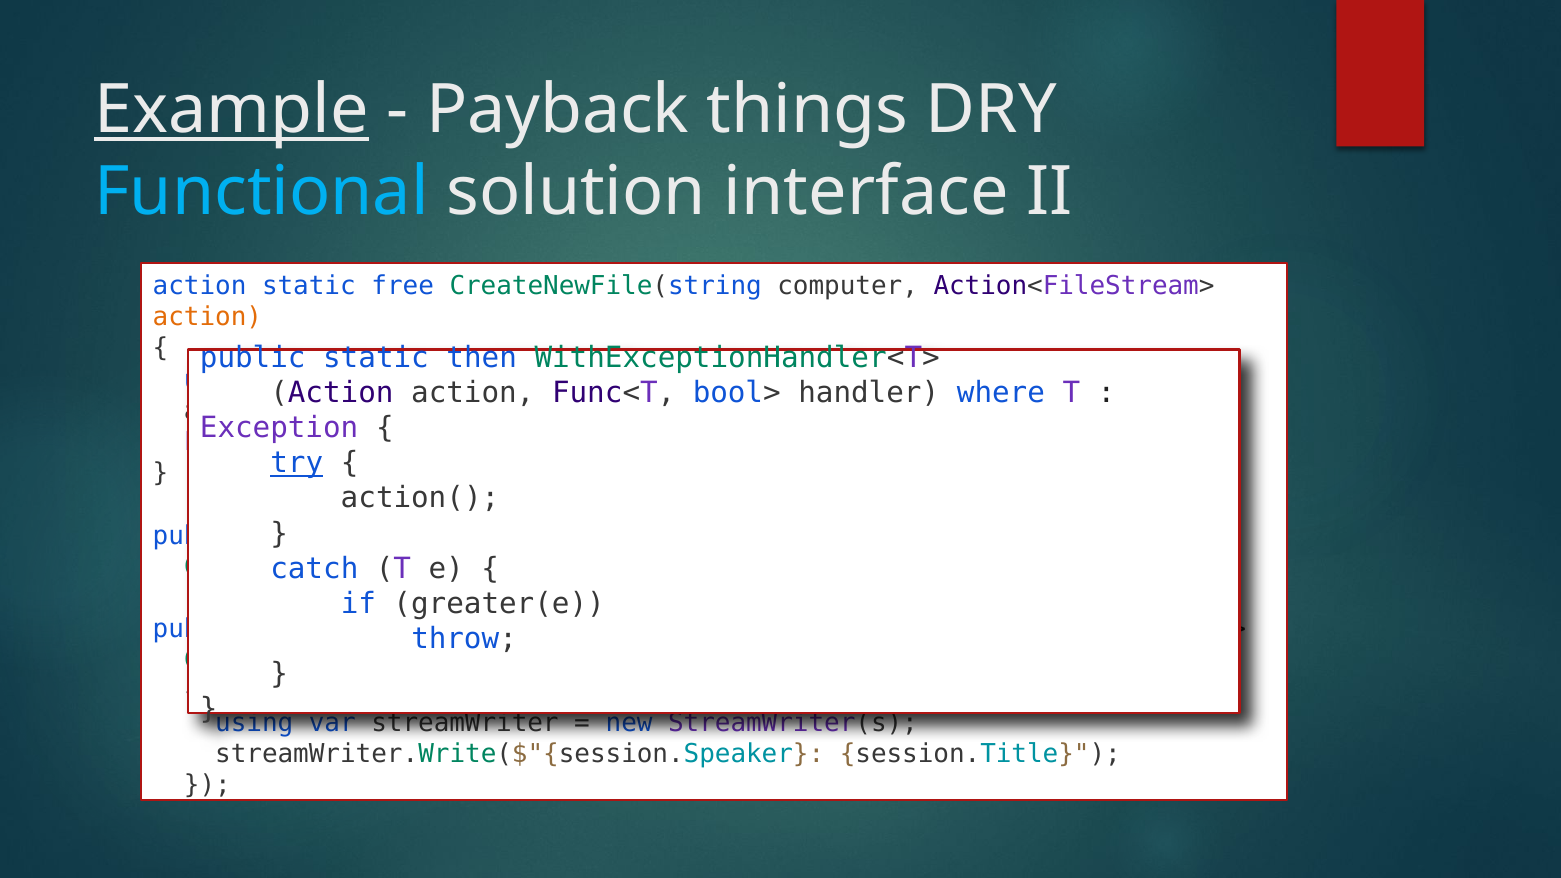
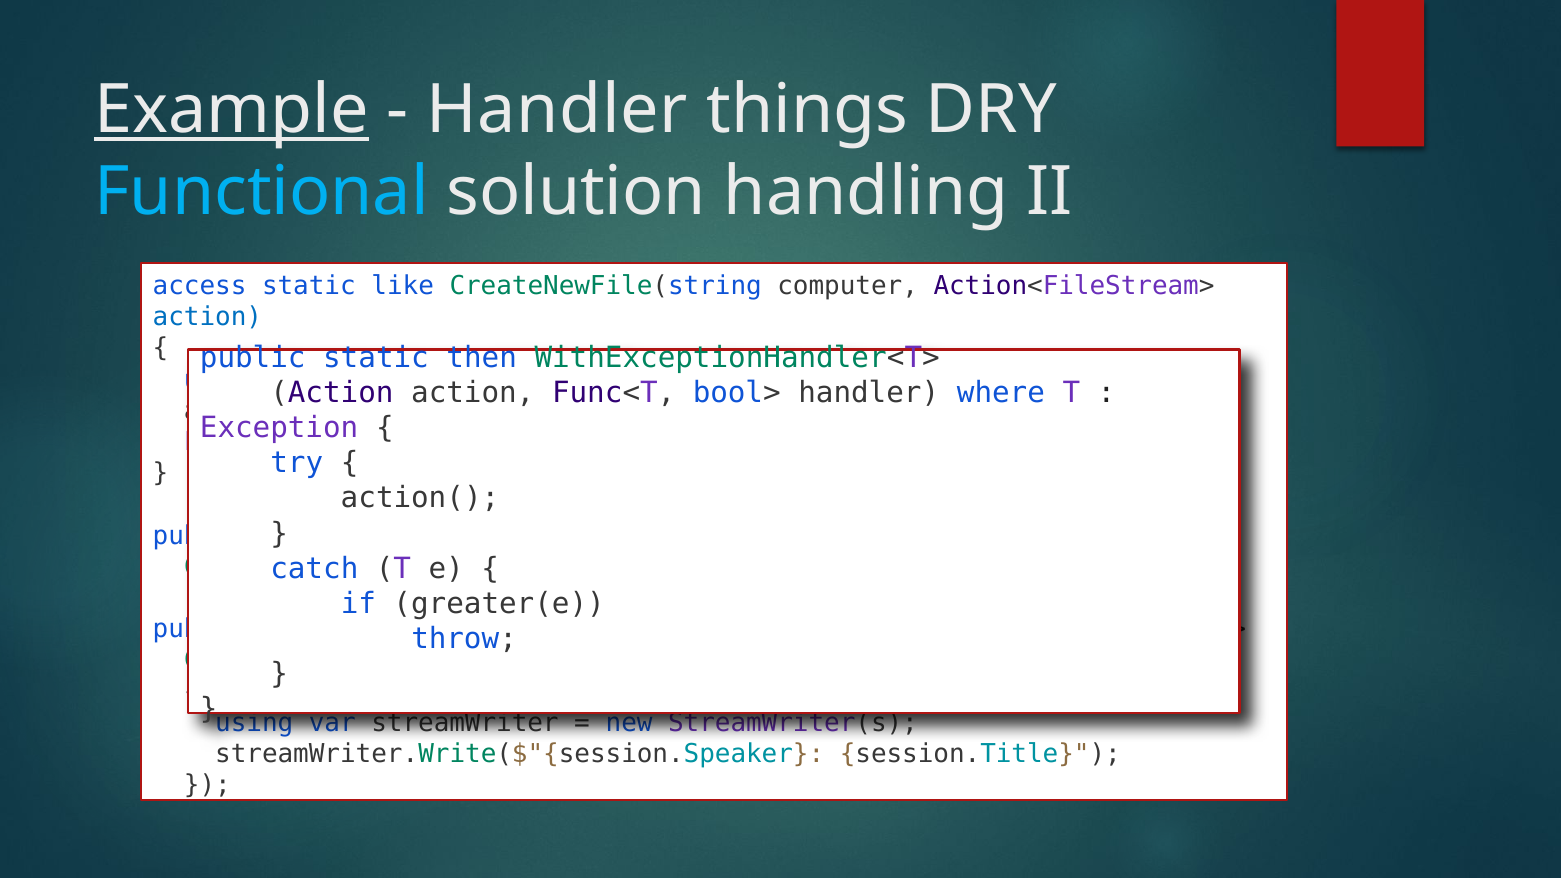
Payback: Payback -> Handler (557, 110)
interface: interface -> handling (866, 192)
action: action -> access (200, 286)
free: free -> like (403, 286)
action colour: orange -> blue (207, 317)
try underline: present -> none (297, 463)
